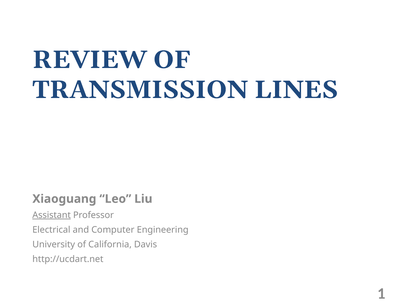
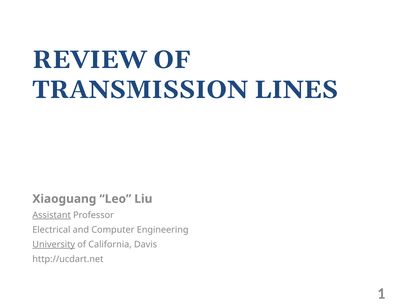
University underline: none -> present (54, 245)
